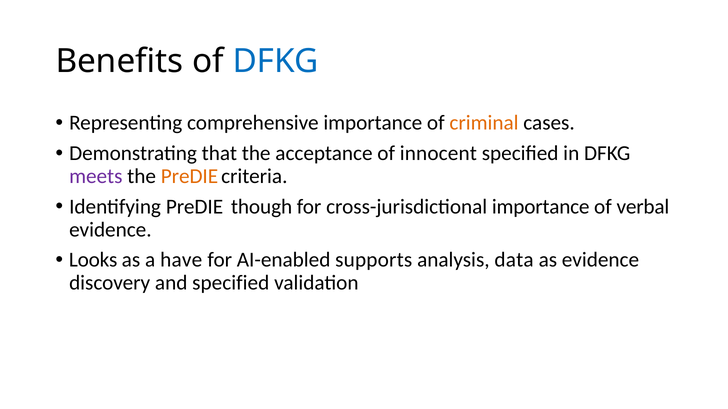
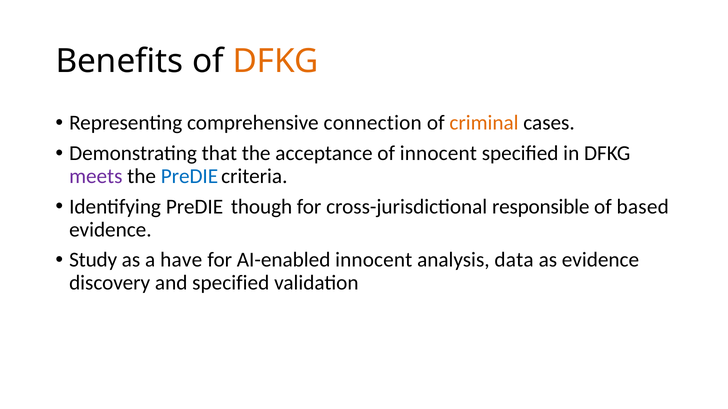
DFKG colour: blue -> orange (276, 61)
comprehensive importance: importance -> connection (373, 123)
PreDIE colour: orange -> blue (189, 176)
cross-jurisdictional importance: importance -> responsible (541, 207)
verbal: verbal -> based (643, 207)
Looks: Looks -> Study (93, 260)
AI-enabled supports: supports -> innocent (374, 260)
